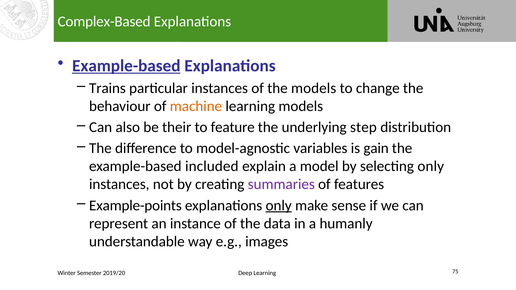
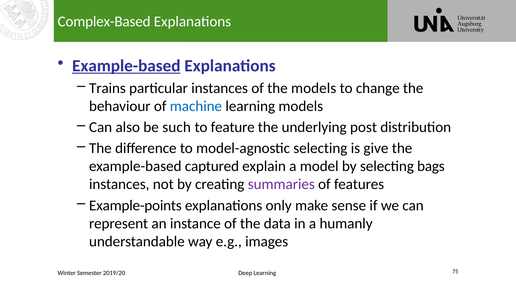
machine colour: orange -> blue (196, 106)
their: their -> such (177, 127)
step: step -> post (363, 127)
model-agnostic variables: variables -> selecting (320, 148)
gain: gain -> give (376, 148)
included: included -> captured (212, 166)
selecting only: only -> bags (431, 166)
only underline: present -> none (279, 206)
